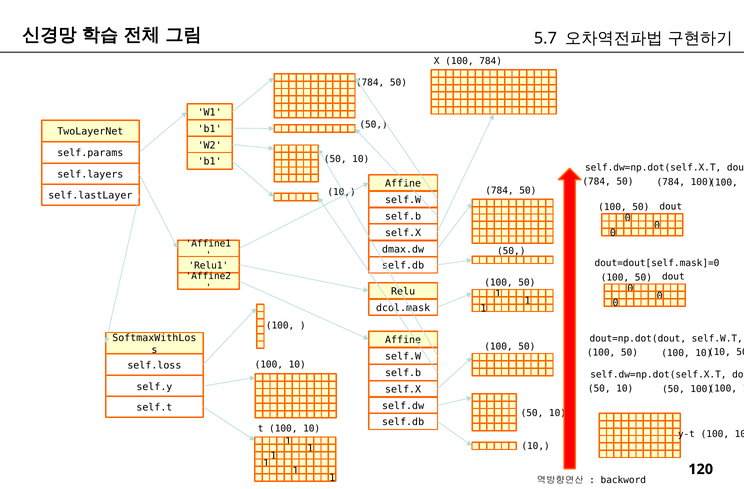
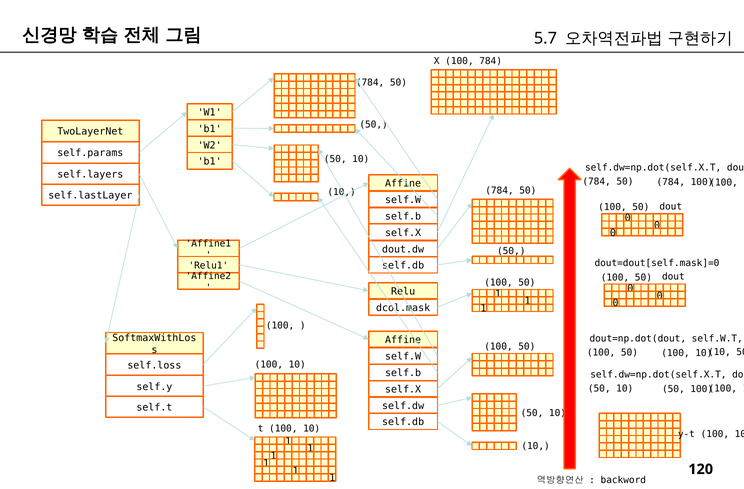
dmax.dw: dmax.dw -> dout.dw (403, 249)
